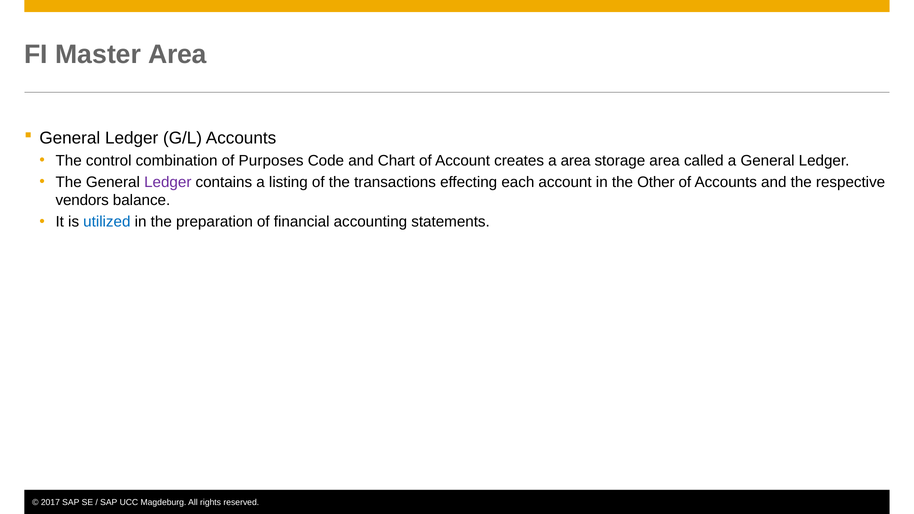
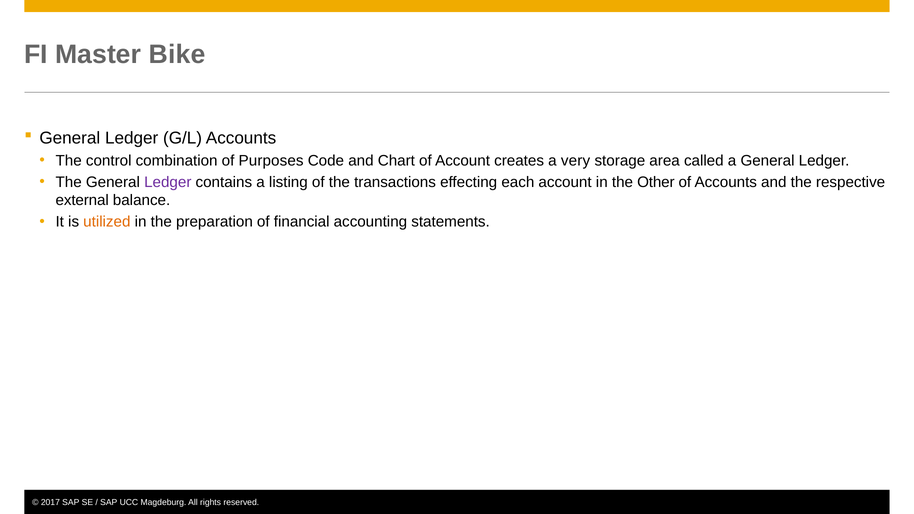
Master Area: Area -> Bike (177, 54)
a area: area -> very (576, 161)
vendors: vendors -> external (82, 200)
utilized colour: blue -> orange (107, 222)
